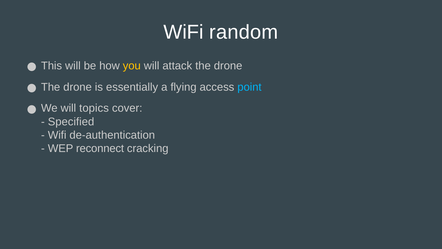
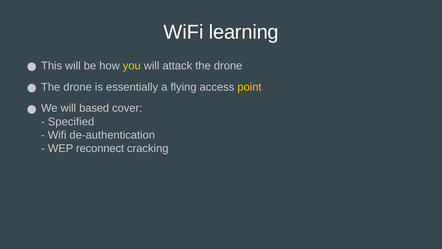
random: random -> learning (244, 32)
point colour: light blue -> yellow (249, 87)
topics: topics -> based (94, 108)
